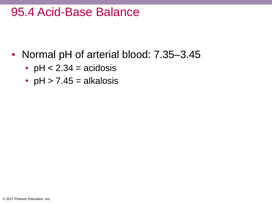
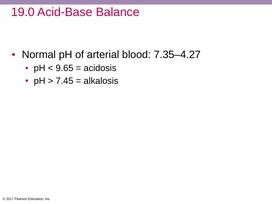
95.4: 95.4 -> 19.0 (23, 12)
7.35–3.45: 7.35–3.45 -> 7.35–4.27 (177, 55)
2.34: 2.34 -> 9.65 (65, 68)
